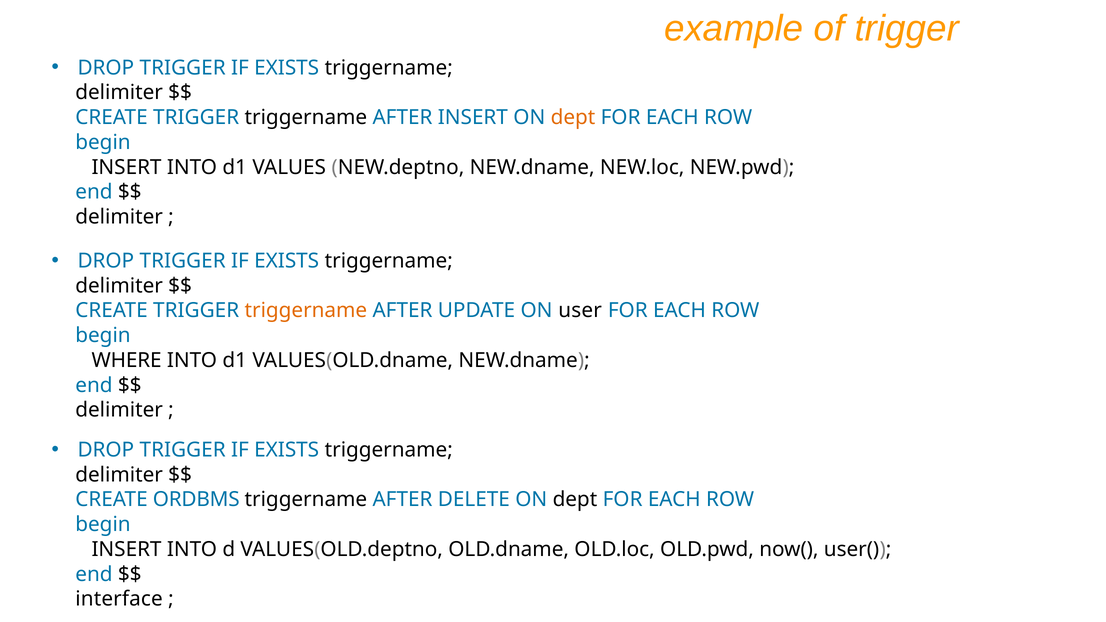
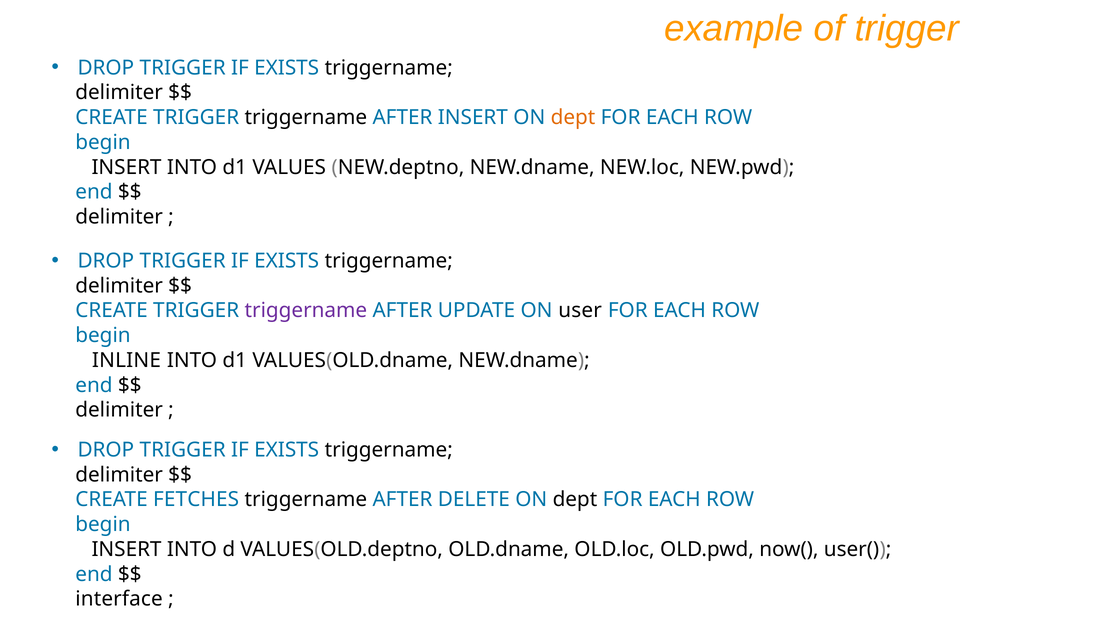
triggername colour: orange -> purple (306, 311)
WHERE: WHERE -> INLINE (126, 360)
ORDBMS: ORDBMS -> FETCHES (196, 500)
